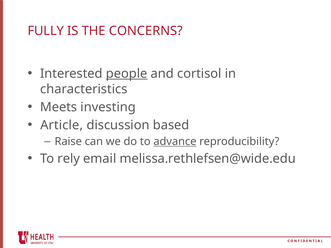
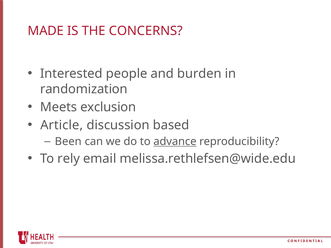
FULLY: FULLY -> MADE (46, 31)
people underline: present -> none (127, 74)
cortisol: cortisol -> burden (199, 74)
characteristics: characteristics -> randomization (84, 89)
investing: investing -> exclusion (108, 107)
Raise: Raise -> Been (68, 142)
